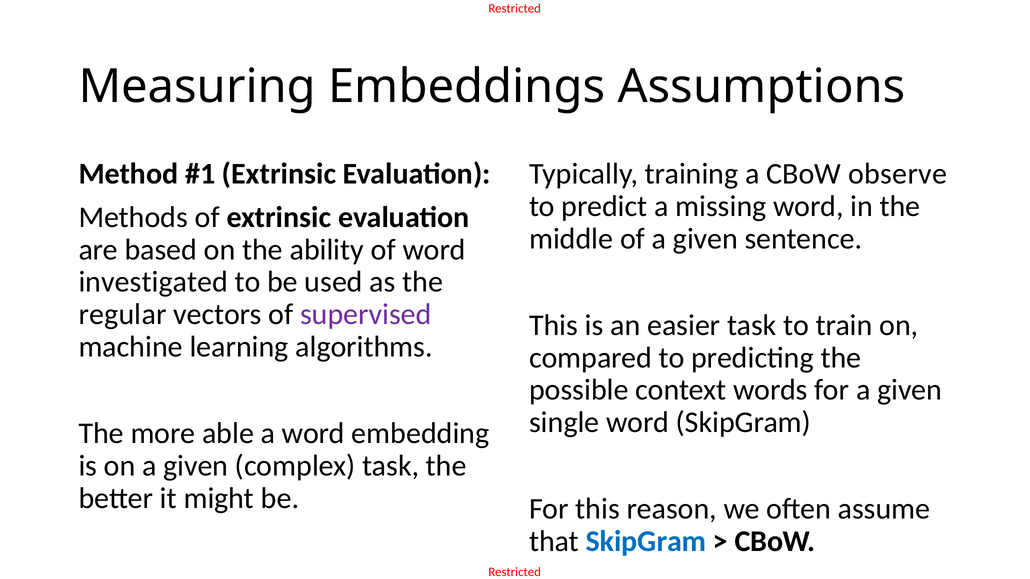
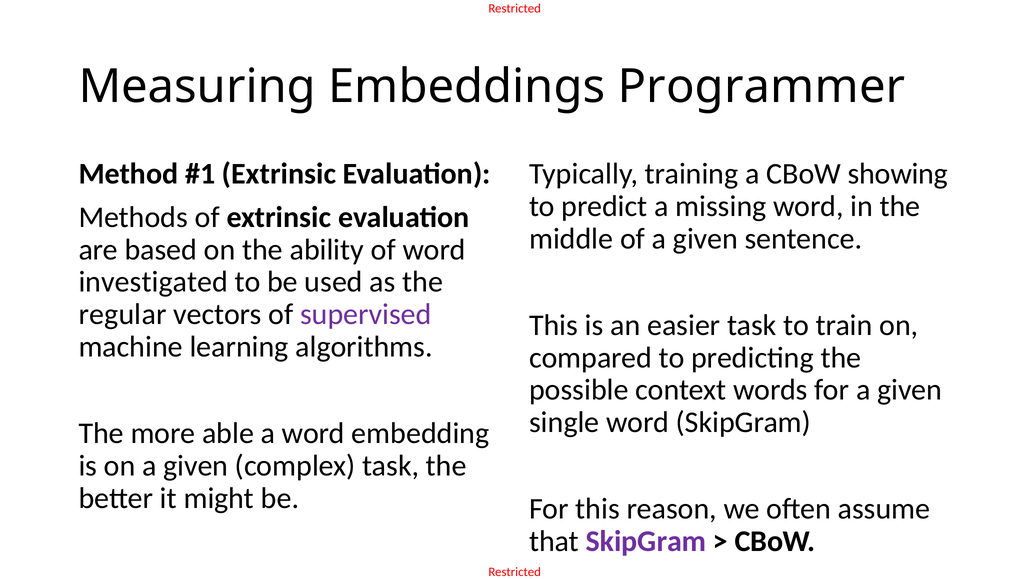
Assumptions: Assumptions -> Programmer (761, 87)
observe: observe -> showing (898, 174)
SkipGram colour: blue -> purple (646, 542)
